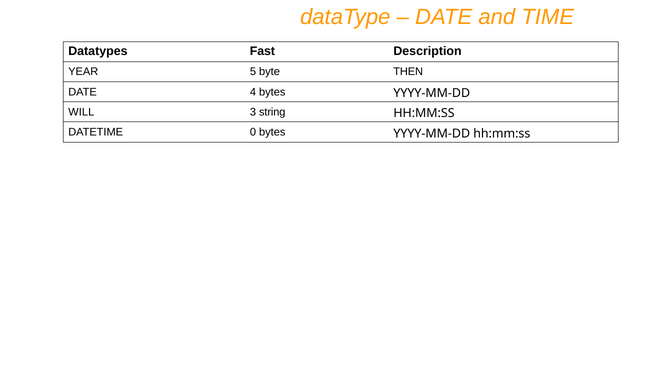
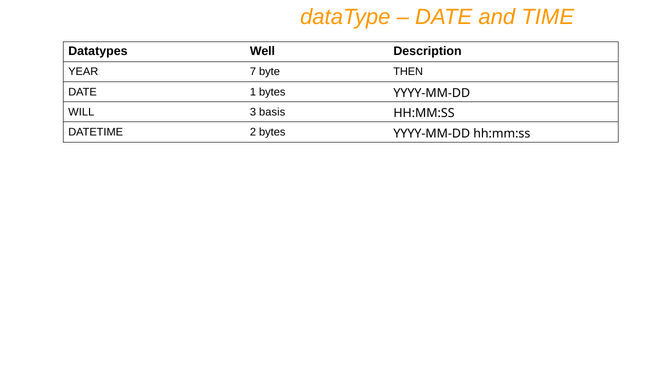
Fast: Fast -> Well (262, 51)
5: 5 -> 7 (253, 72)
4: 4 -> 1 (253, 92)
string: string -> basis (272, 112)
0: 0 -> 2 (253, 132)
